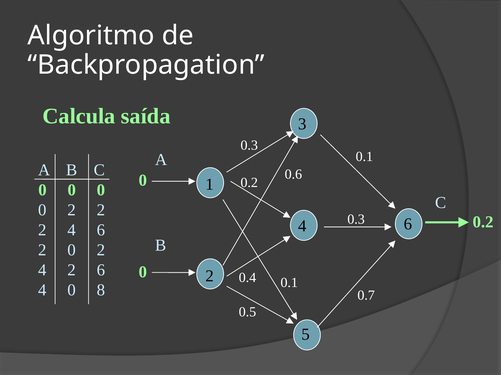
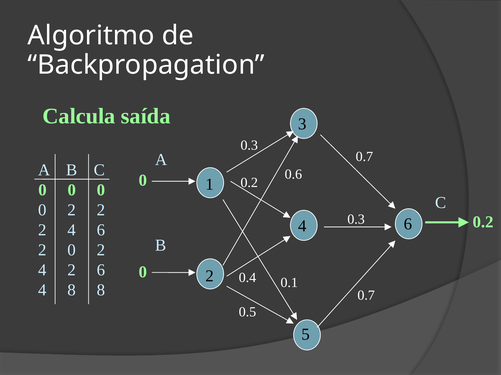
0.1: 0.1 -> 0.7 (364, 157)
4 0: 0 -> 8 (72, 291)
